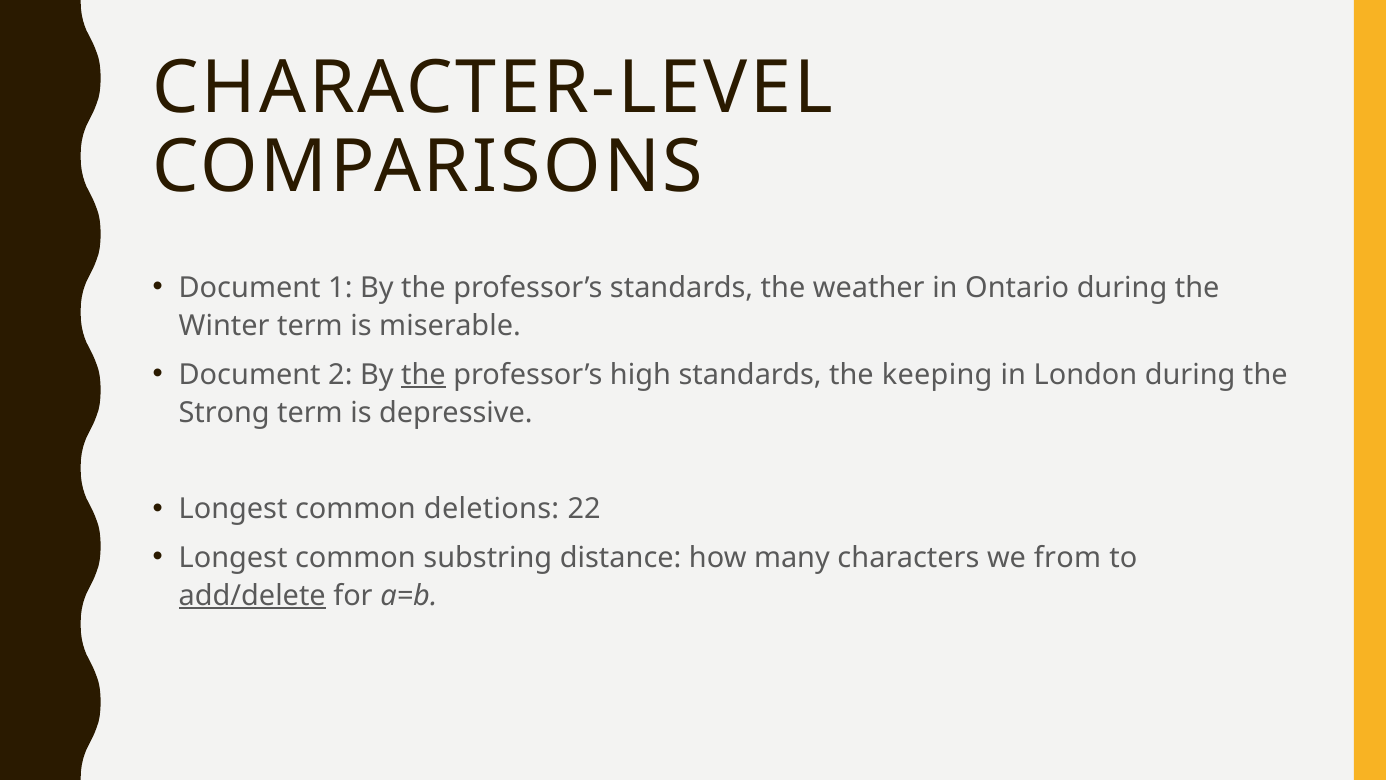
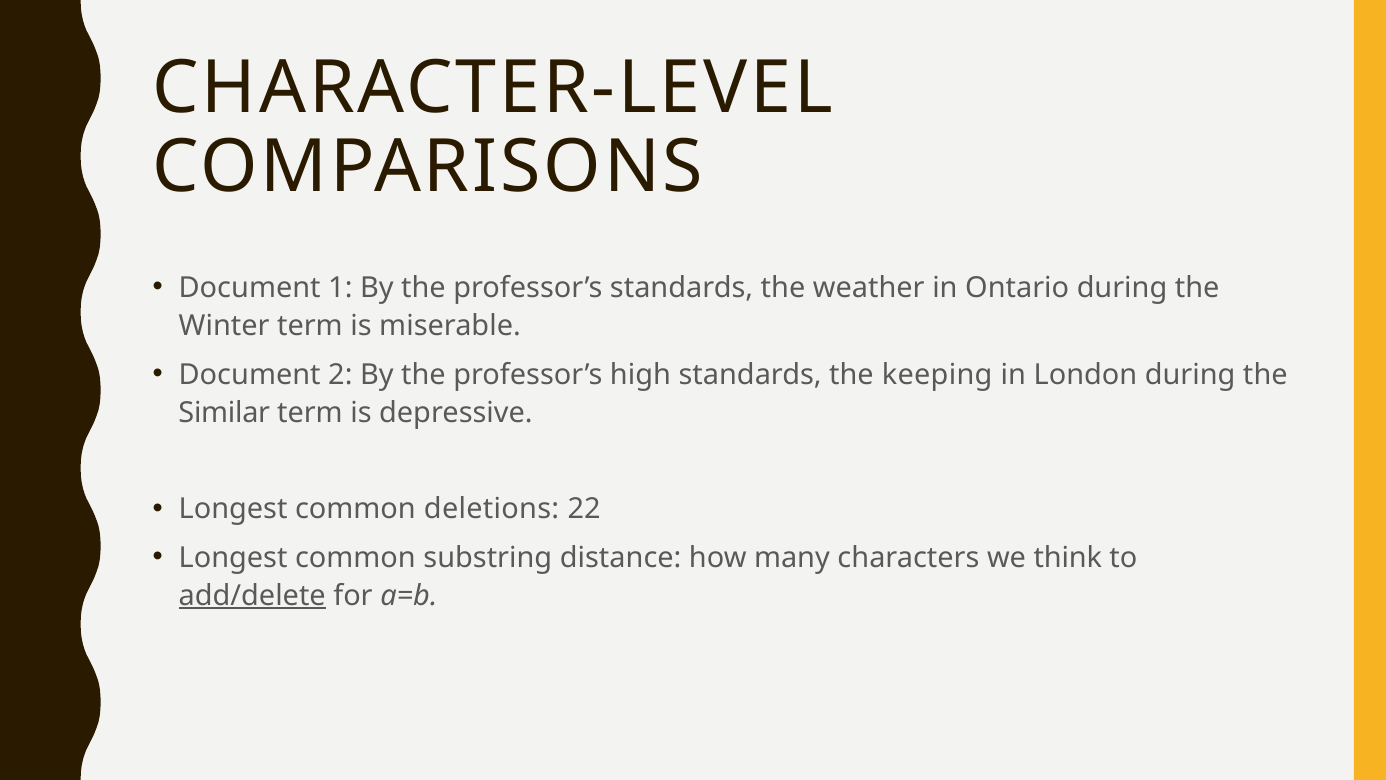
the underline: present -> none (423, 374)
Strong: Strong -> Similar (224, 412)
from: from -> think (1068, 557)
